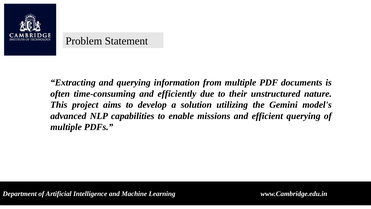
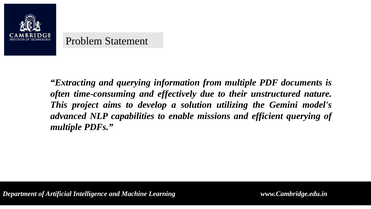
efficiently: efficiently -> effectively (177, 94)
